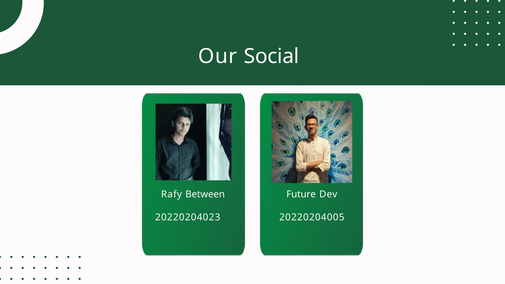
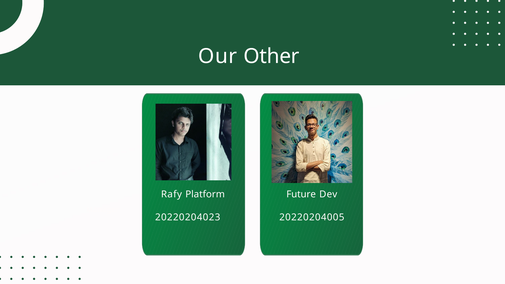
Social: Social -> Other (272, 56)
Between: Between -> Platform (205, 194)
